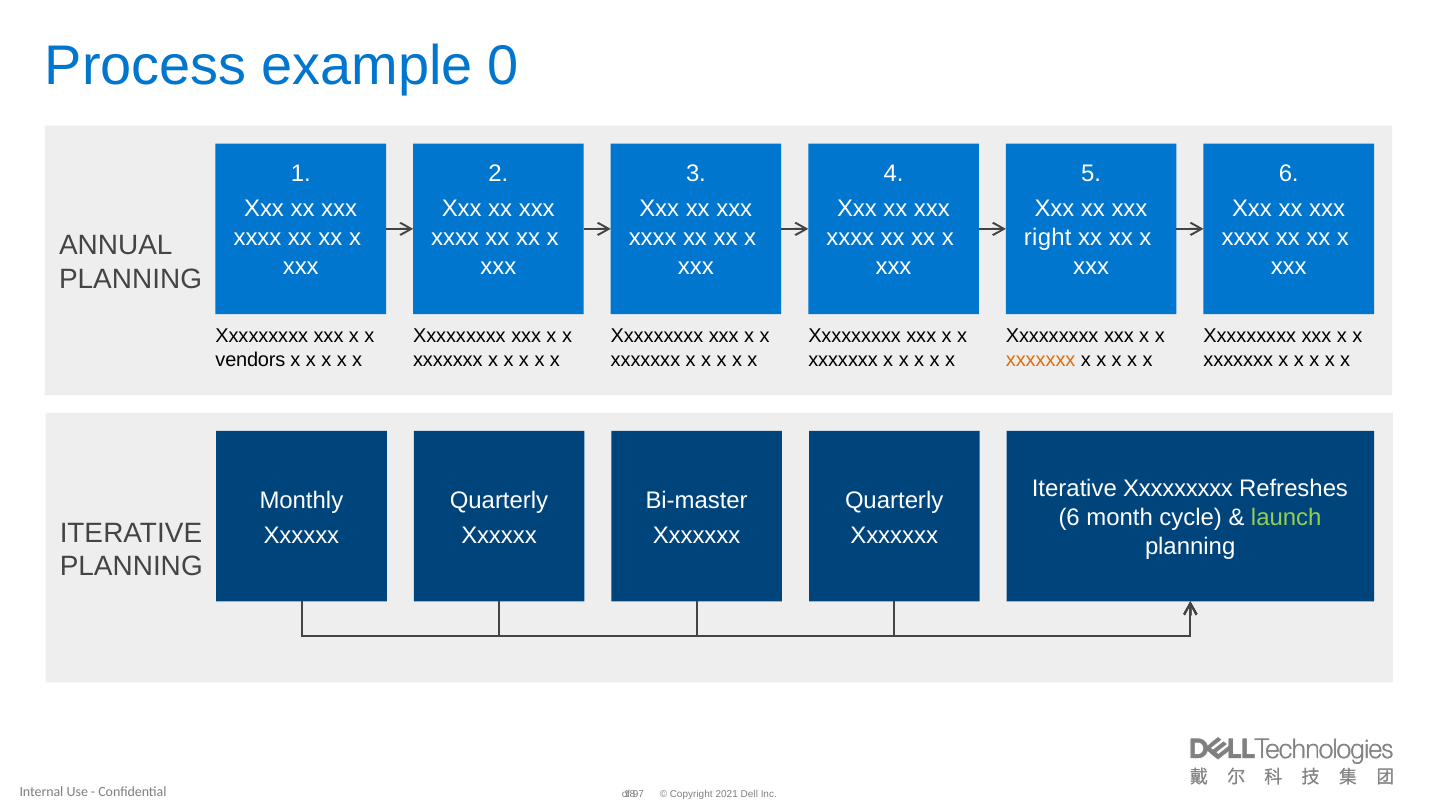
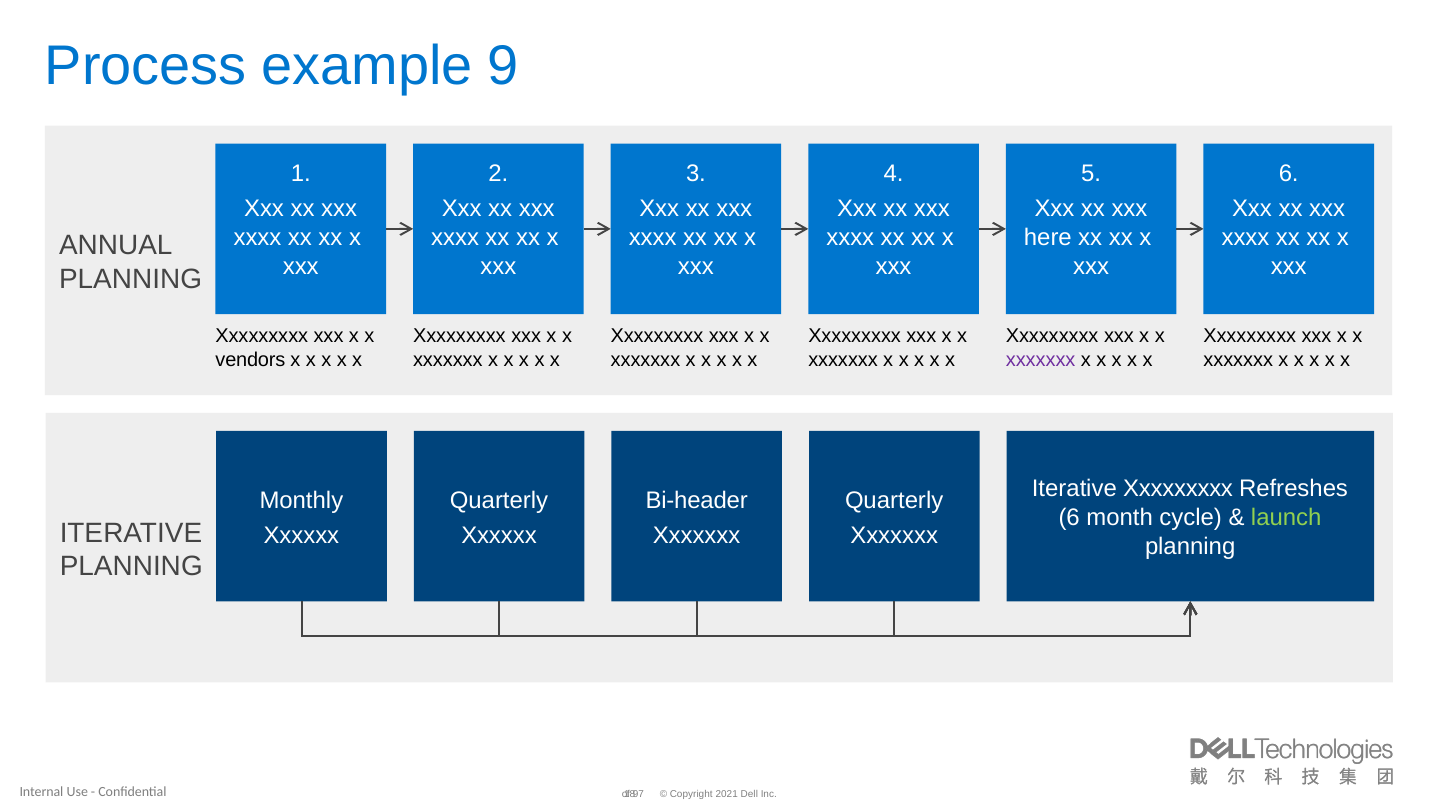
0: 0 -> 9 (503, 66)
right: right -> here (1048, 238)
xxxxxxx colour: orange -> purple (1041, 360)
Bi-master: Bi-master -> Bi-header (697, 501)
